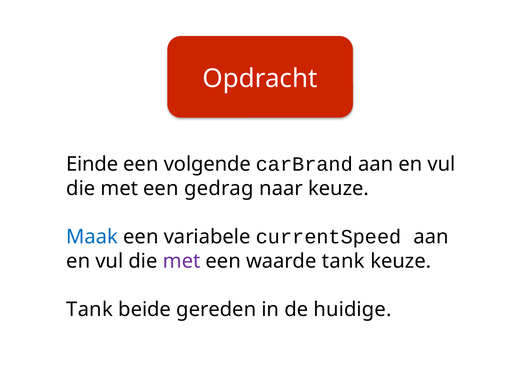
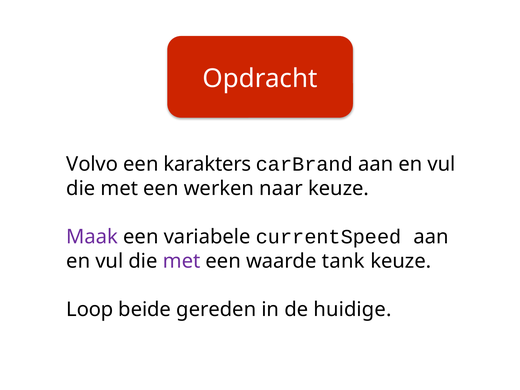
Einde: Einde -> Volvo (92, 164)
volgende: volgende -> karakters (207, 164)
gedrag: gedrag -> werken (219, 188)
Maak colour: blue -> purple (92, 237)
Tank: Tank -> Loop (90, 309)
